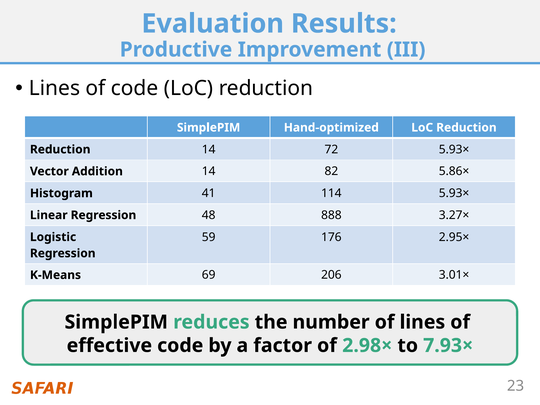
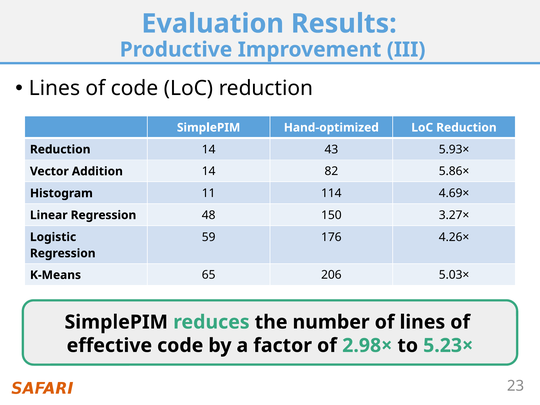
72: 72 -> 43 (331, 149)
41: 41 -> 11 (209, 193)
114 5.93×: 5.93× -> 4.69× (454, 193)
888: 888 -> 150 (331, 215)
2.95×: 2.95× -> 4.26× (454, 237)
69: 69 -> 65 (209, 275)
3.01×: 3.01× -> 5.03× (454, 275)
7.93×: 7.93× -> 5.23× (448, 346)
